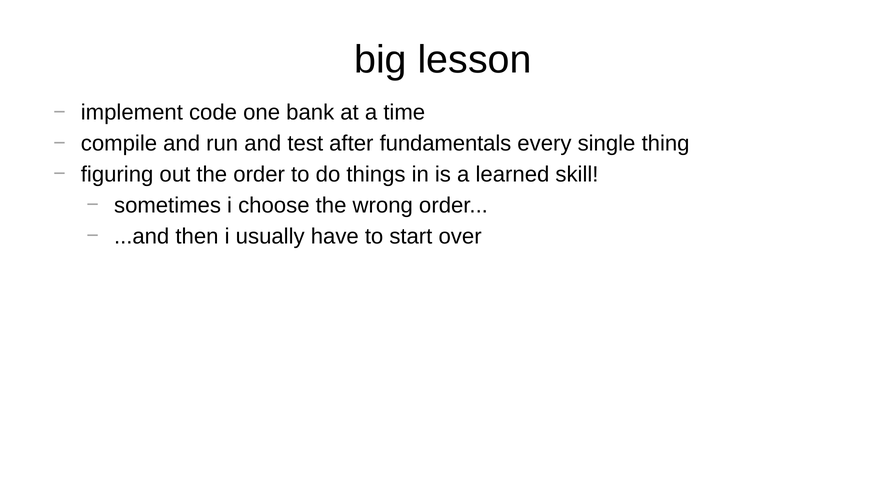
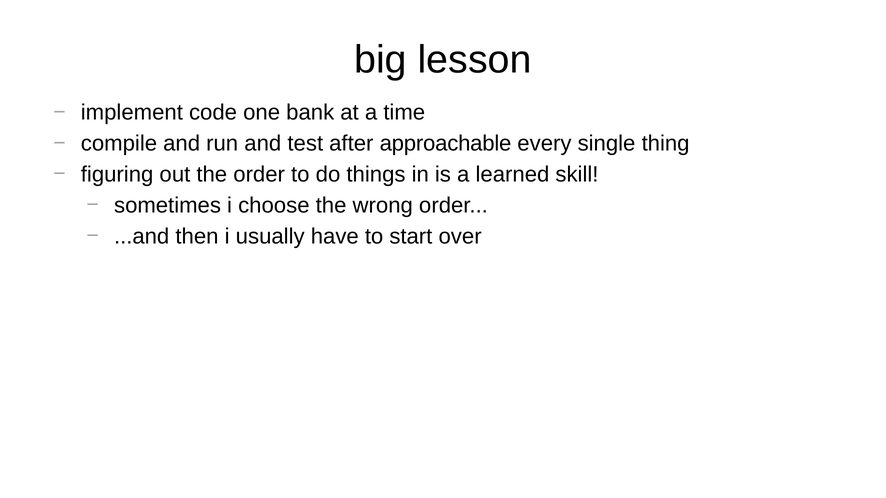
fundamentals: fundamentals -> approachable (446, 144)
